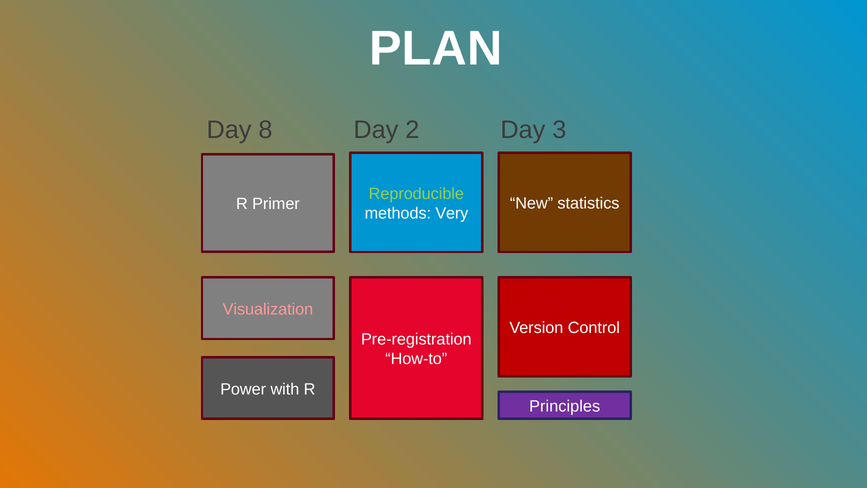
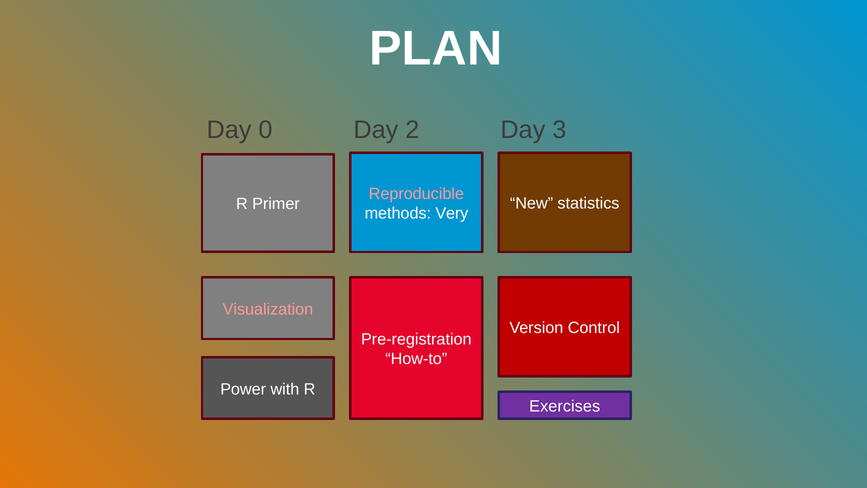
8: 8 -> 0 (265, 130)
Reproducible colour: light green -> pink (416, 194)
Principles: Principles -> Exercises (565, 406)
